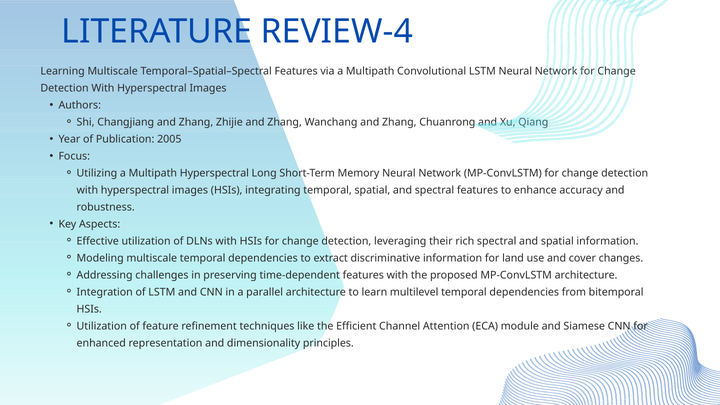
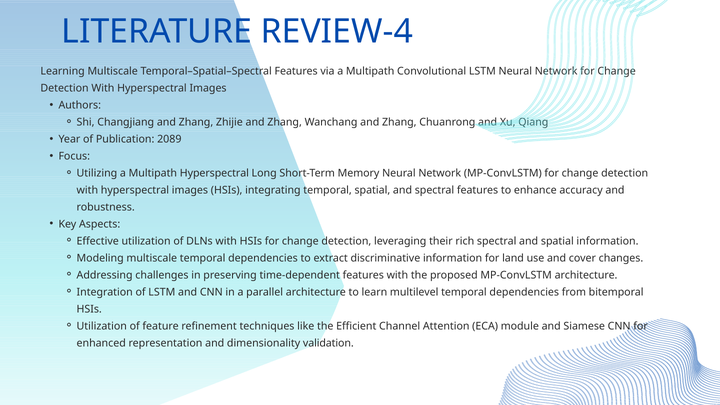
2005: 2005 -> 2089 (169, 139)
principles: principles -> validation (328, 343)
